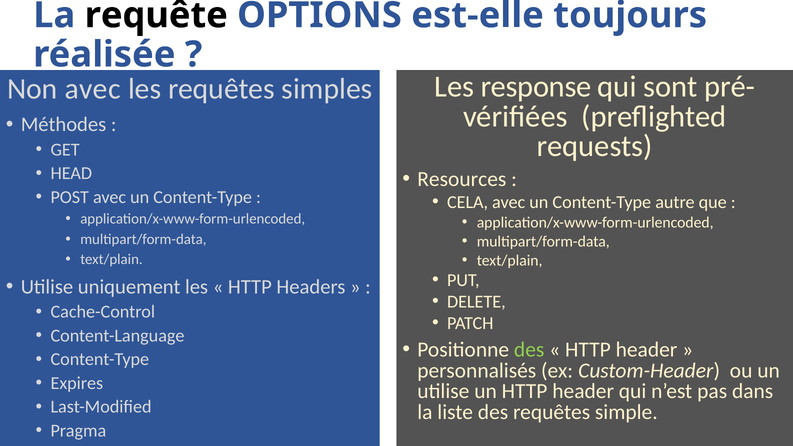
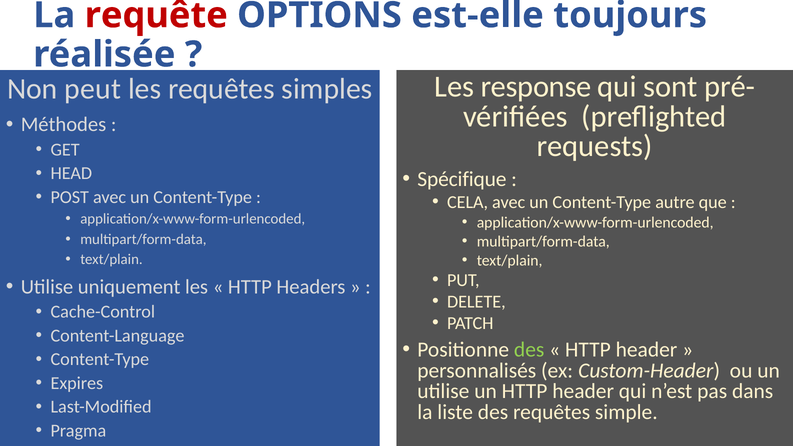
requête colour: black -> red (156, 15)
Non avec: avec -> peut (93, 89)
Resources: Resources -> Spécifique (462, 179)
